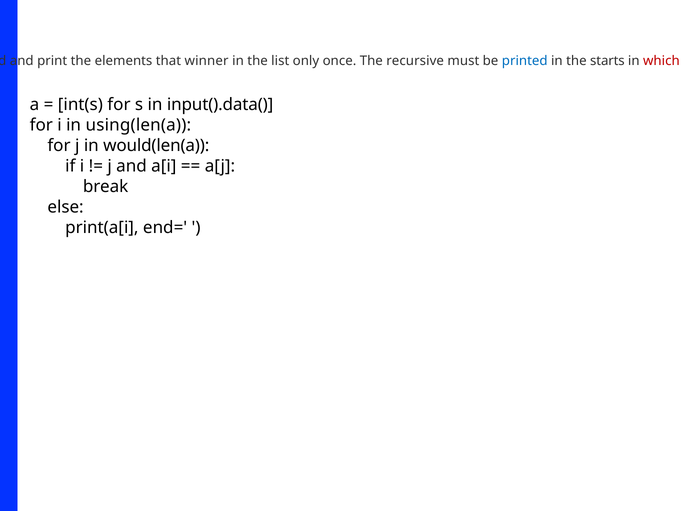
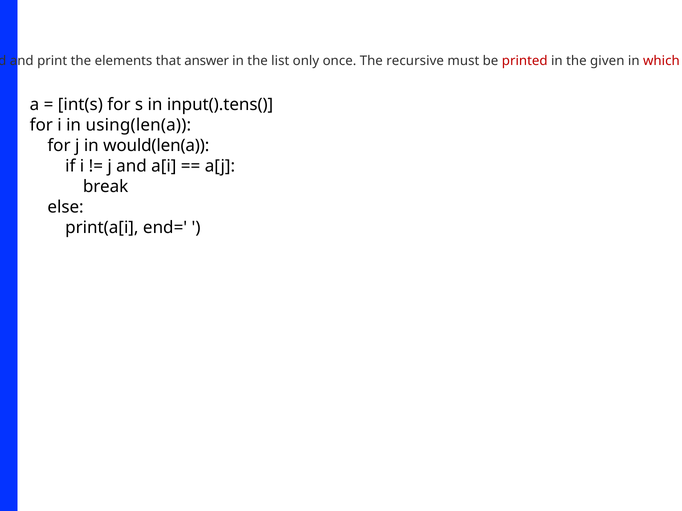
winner: winner -> answer (207, 61)
printed colour: blue -> red (525, 61)
the starts: starts -> given (607, 61)
input().data(: input().data( -> input().tens( (220, 105)
